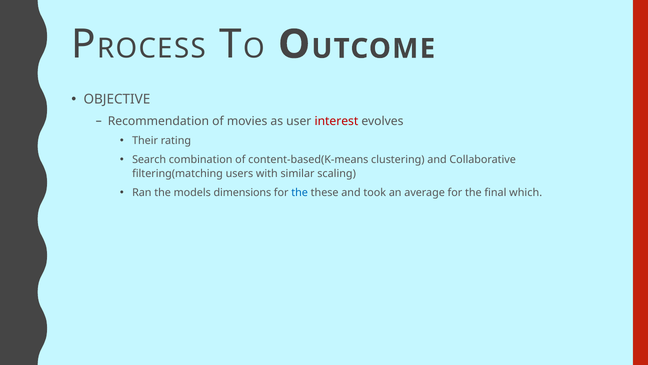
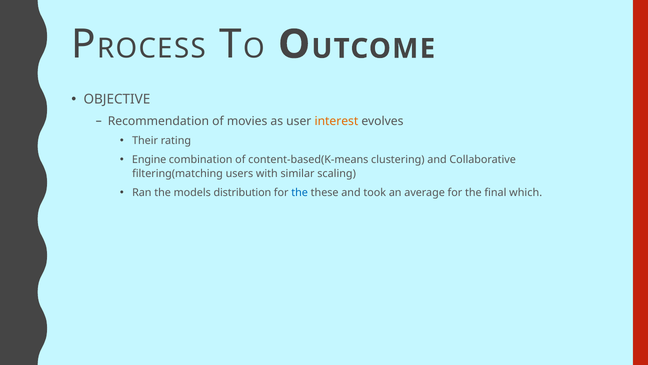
interest colour: red -> orange (336, 121)
Search: Search -> Engine (149, 159)
dimensions: dimensions -> distribution (242, 193)
